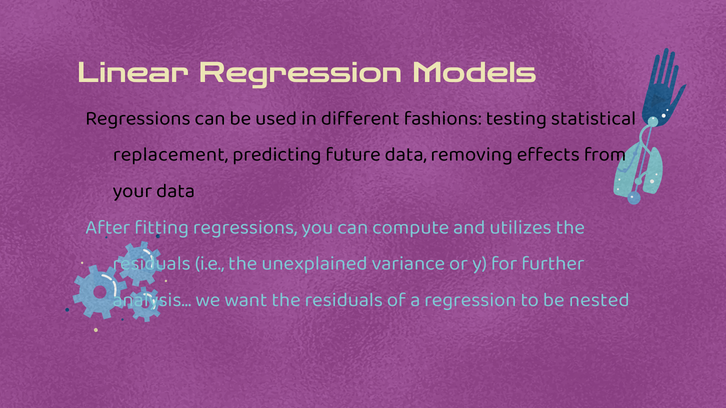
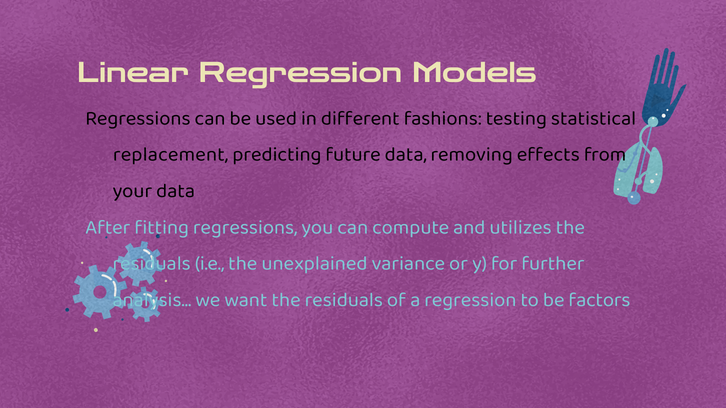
nested: nested -> factors (599, 300)
